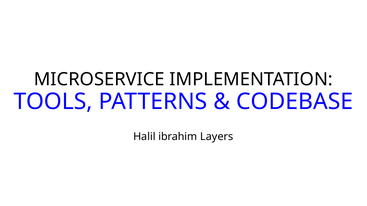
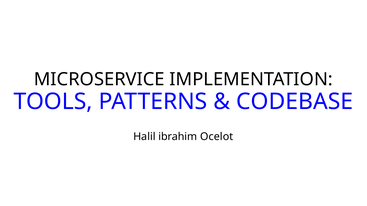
Layers: Layers -> Ocelot (217, 137)
